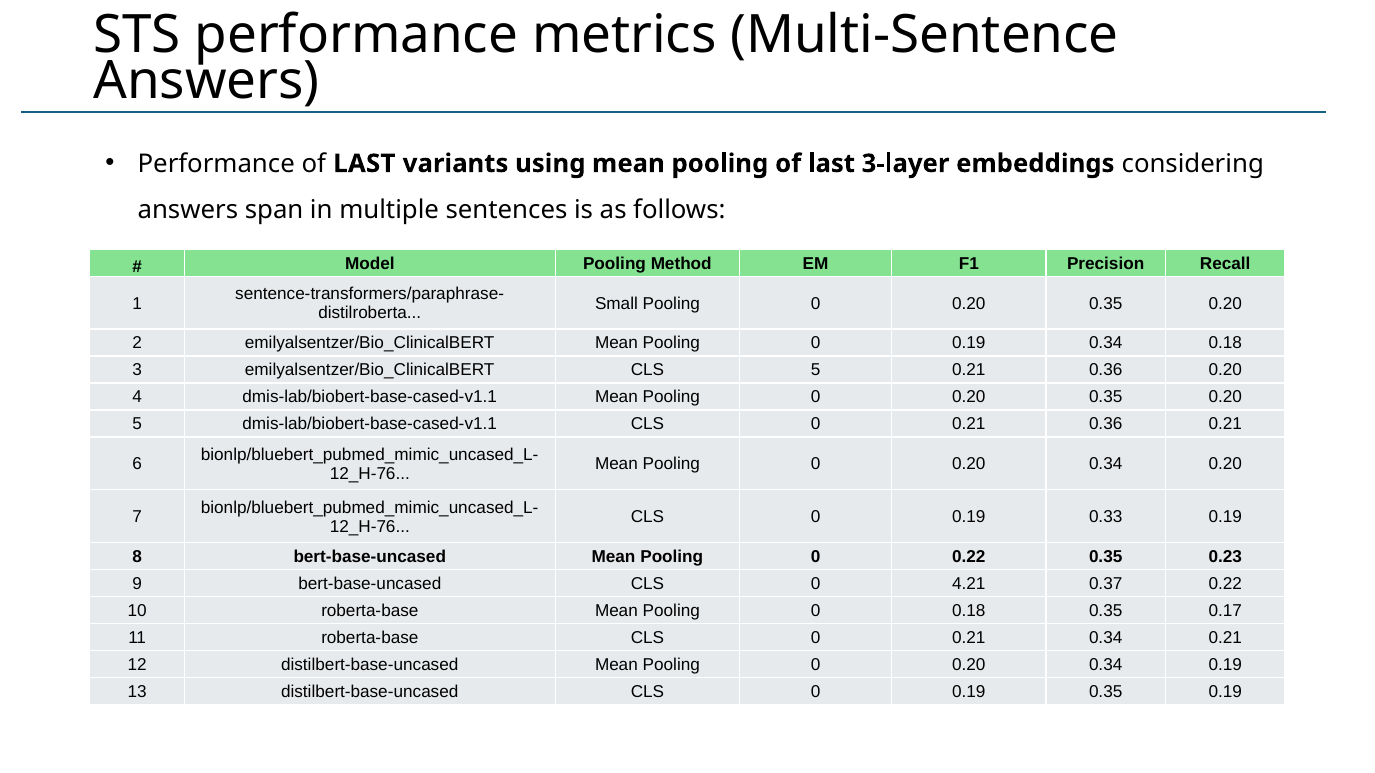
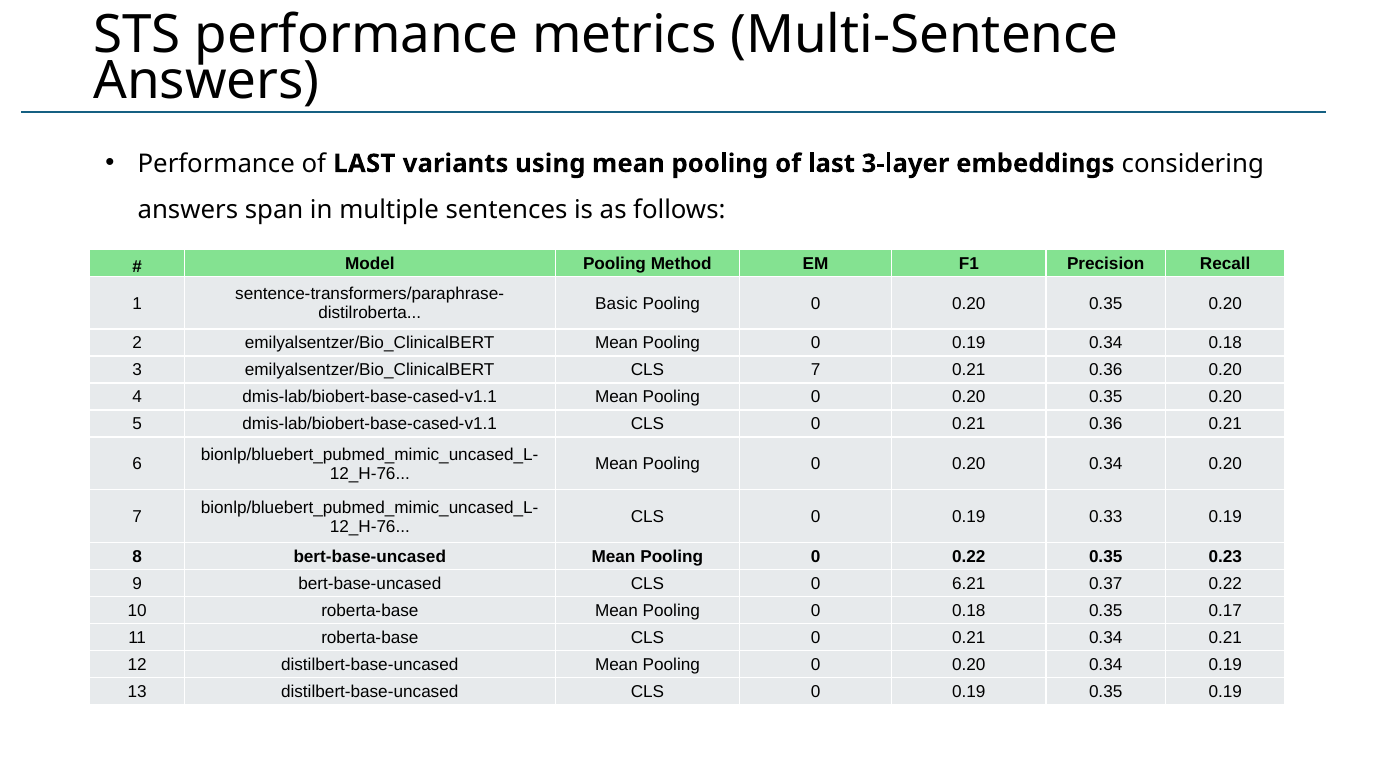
Small: Small -> Basic (616, 304)
CLS 5: 5 -> 7 (816, 370)
4.21: 4.21 -> 6.21 (969, 584)
